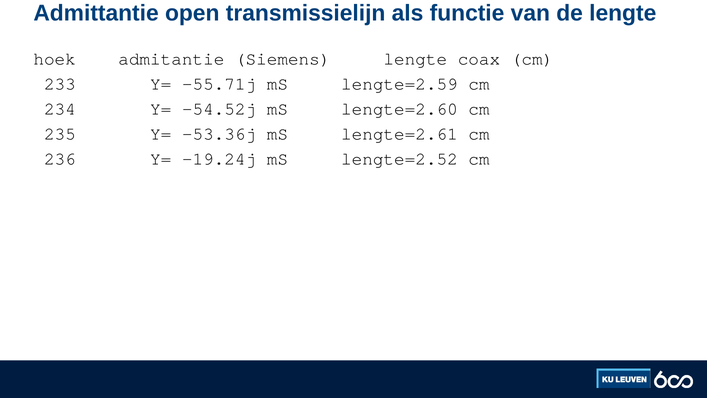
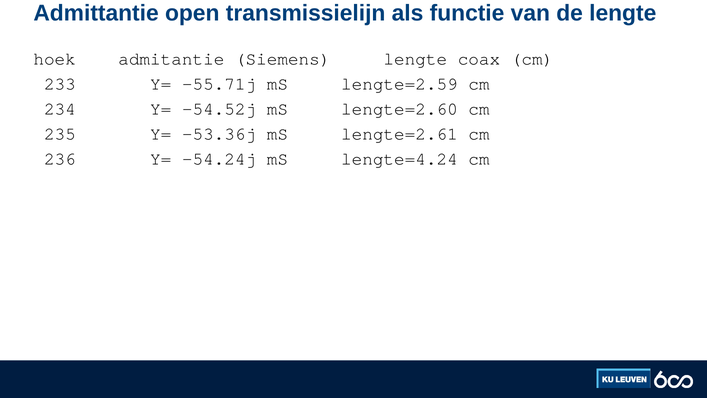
-19.24j: -19.24j -> -54.24j (219, 159)
lengte=2.52: lengte=2.52 -> lengte=4.24 (399, 159)
